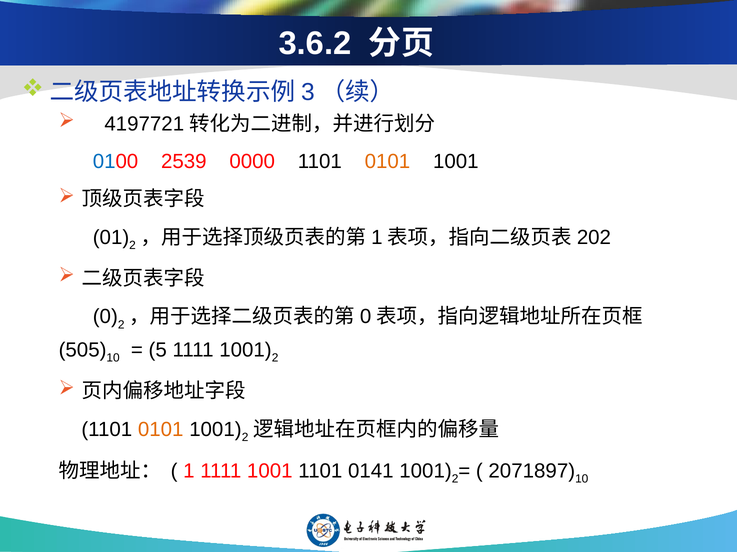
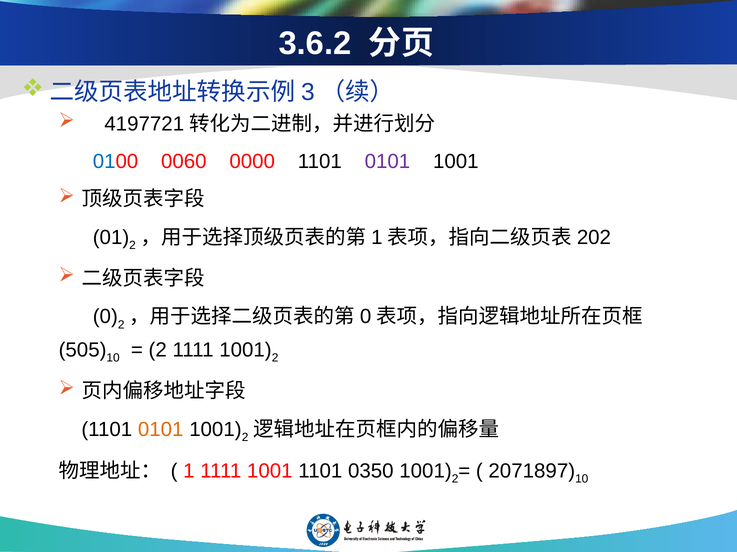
2539: 2539 -> 0060 (184, 162)
0101 colour: orange -> purple (387, 162)
5: 5 -> 2 (158, 351)
0141: 0141 -> 0350 (371, 472)
